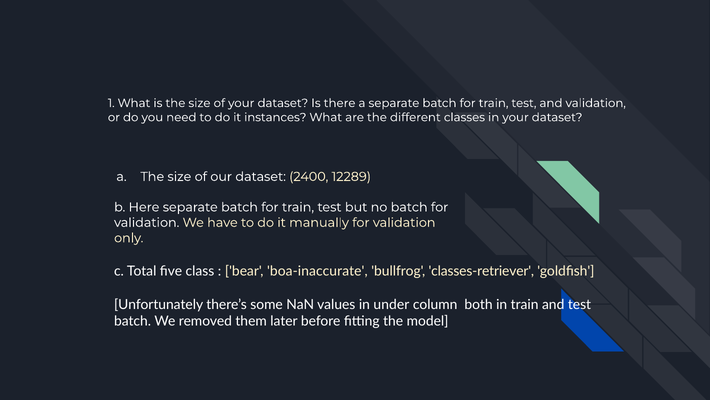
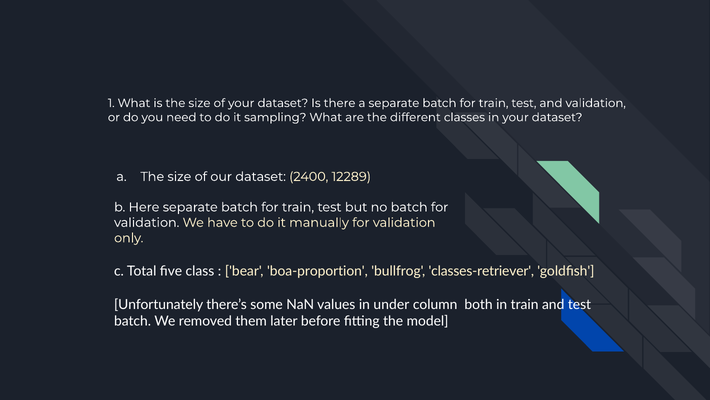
instances: instances -> sampling (275, 117)
boa-inaccurate: boa-inaccurate -> boa-proportion (317, 271)
